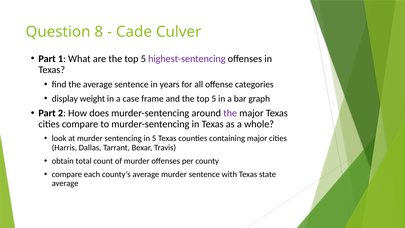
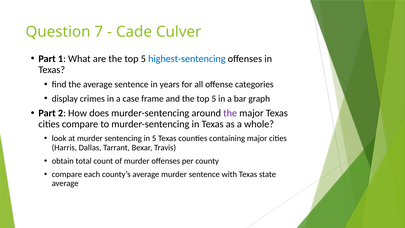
8: 8 -> 7 (99, 32)
highest-sentencing colour: purple -> blue (187, 59)
weight: weight -> crimes (92, 99)
